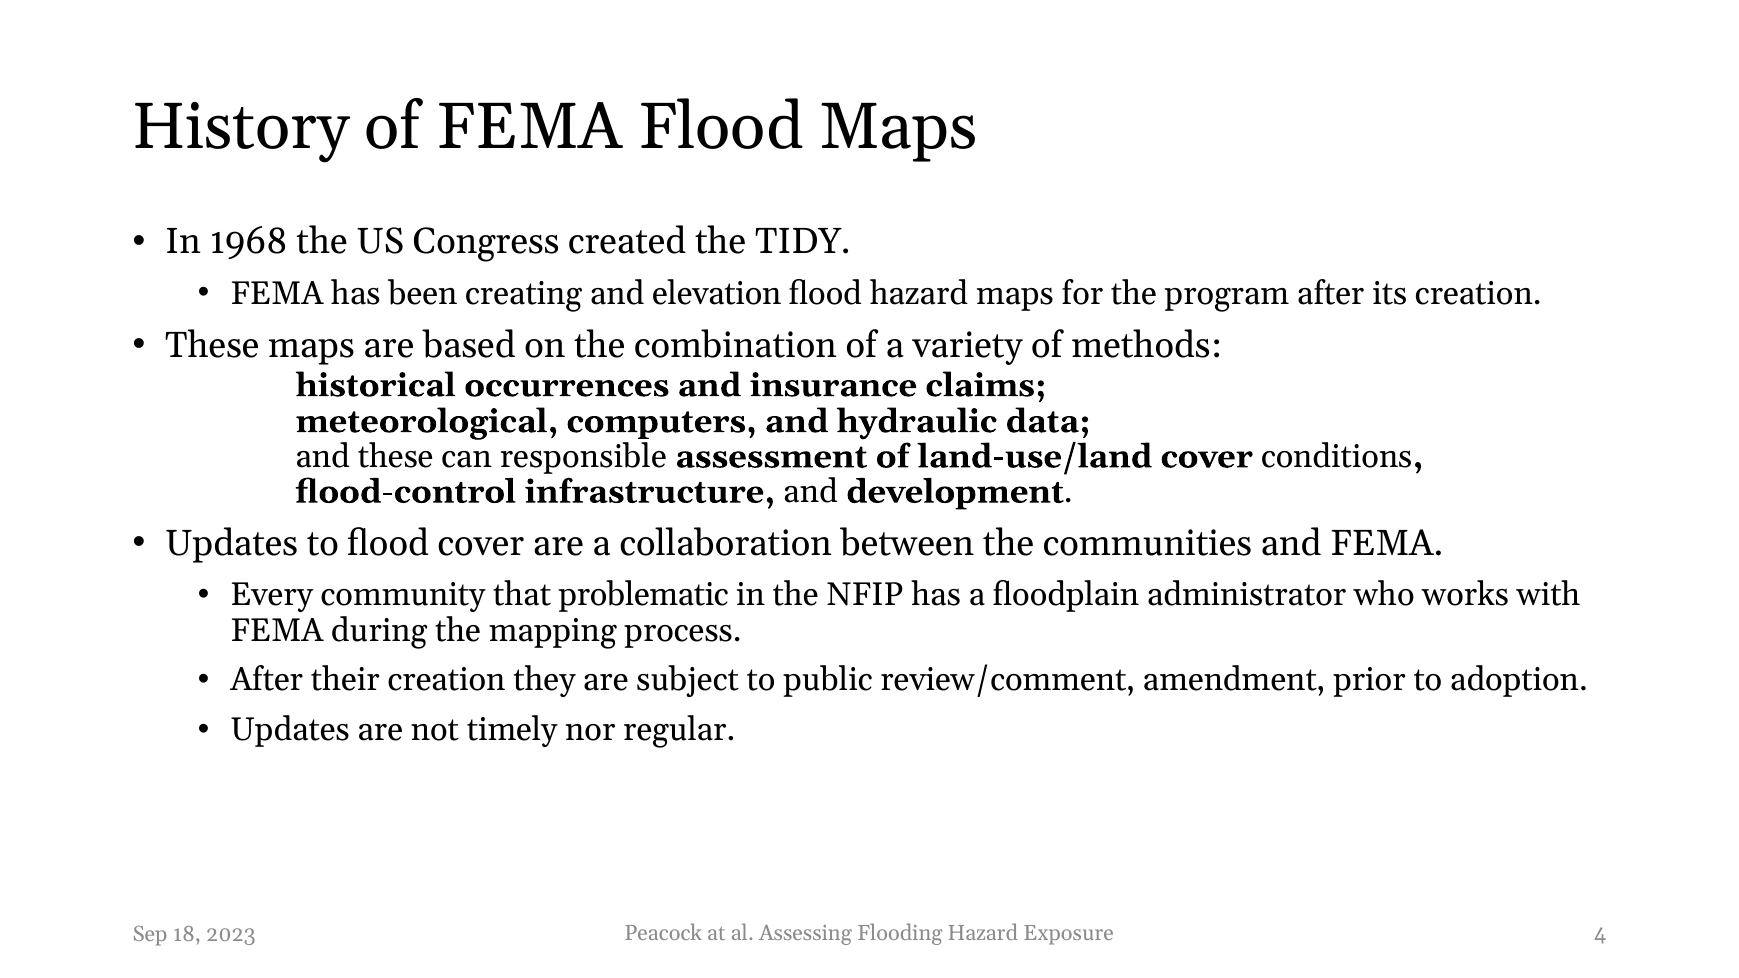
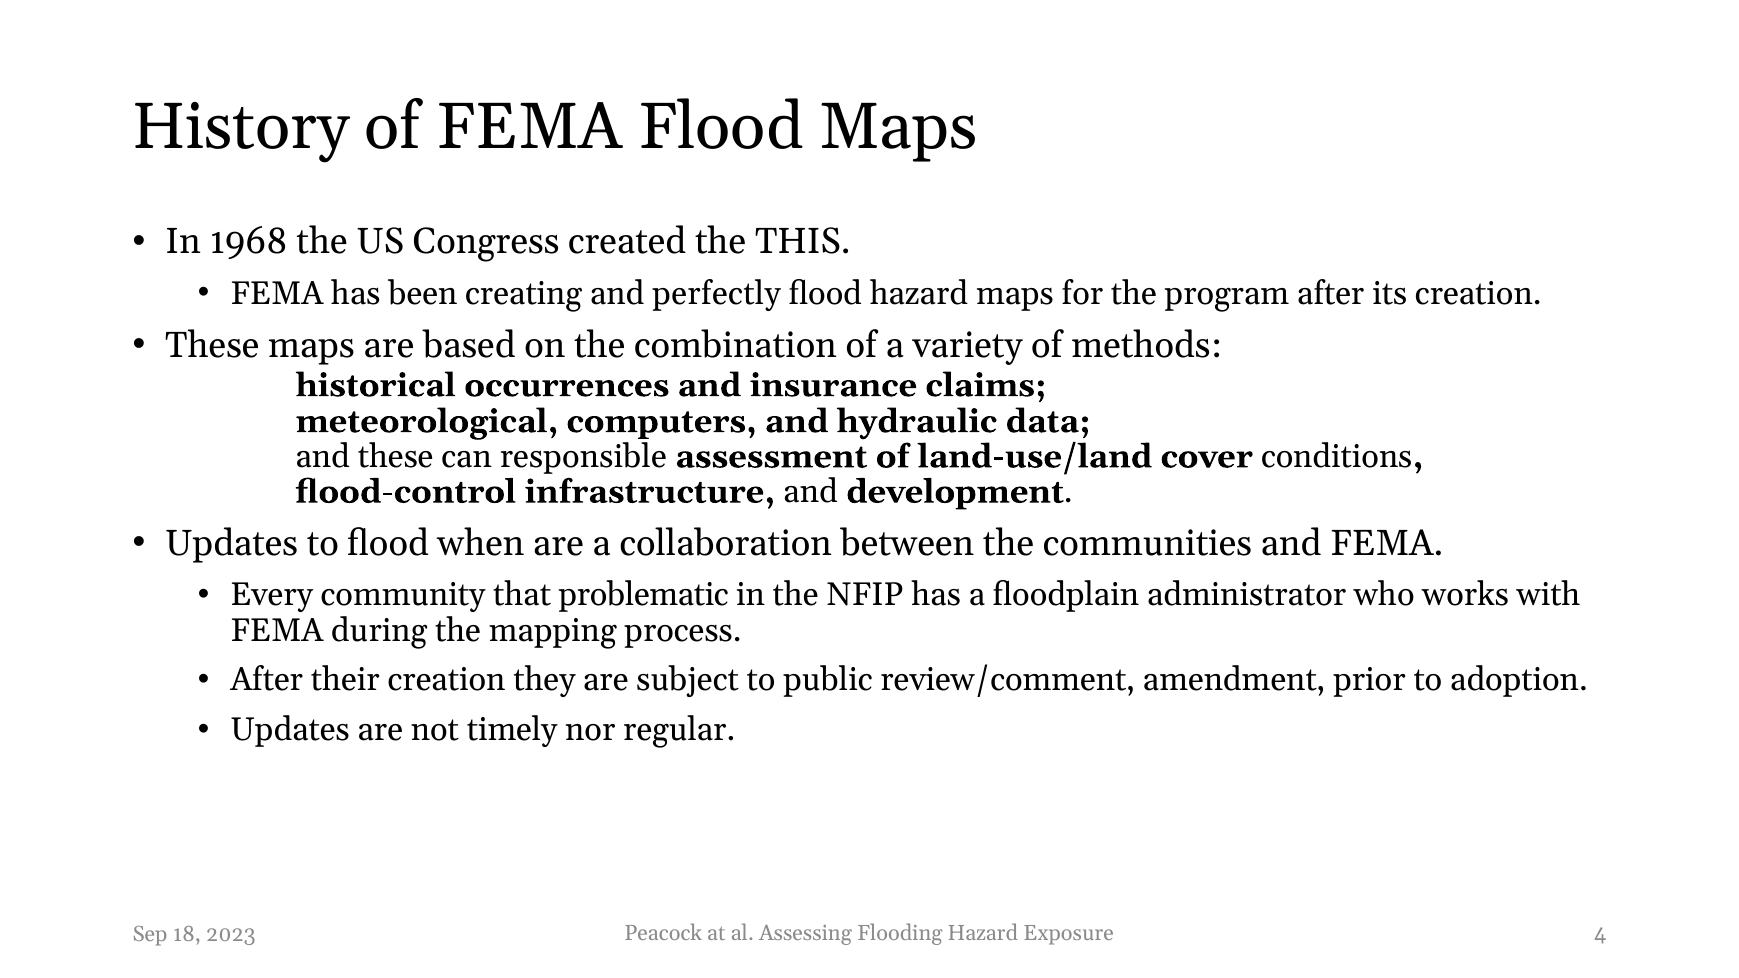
TIDY: TIDY -> THIS (803, 242)
elevation: elevation -> perfectly (717, 293)
flood cover: cover -> when (481, 544)
